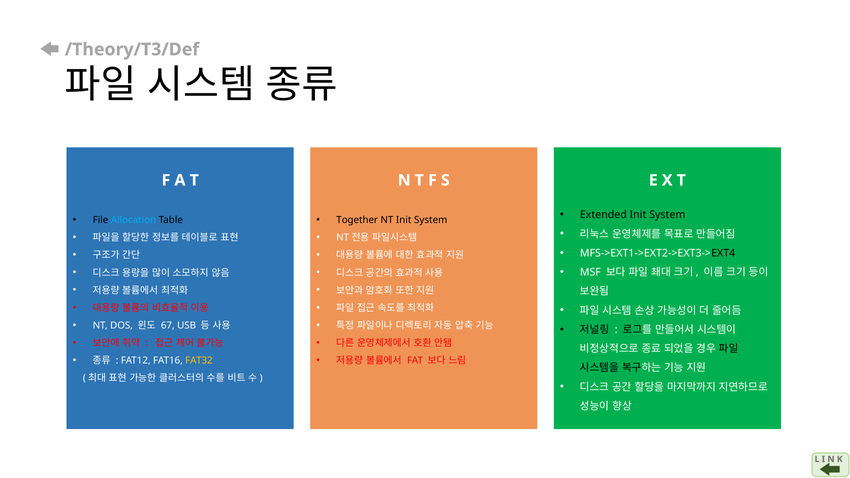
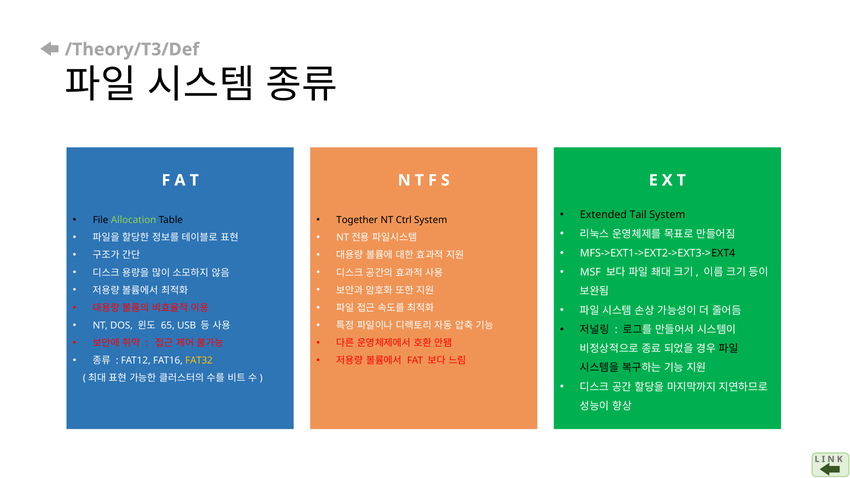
Extended Init: Init -> Tail (638, 215)
Allocation colour: light blue -> light green (134, 220)
NT Init: Init -> Ctrl (404, 220)
67: 67 -> 65 (168, 325)
